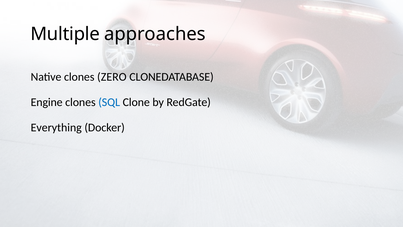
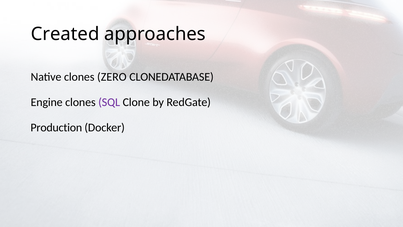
Multiple: Multiple -> Created (65, 34)
SQL colour: blue -> purple (109, 102)
Everything: Everything -> Production (56, 128)
